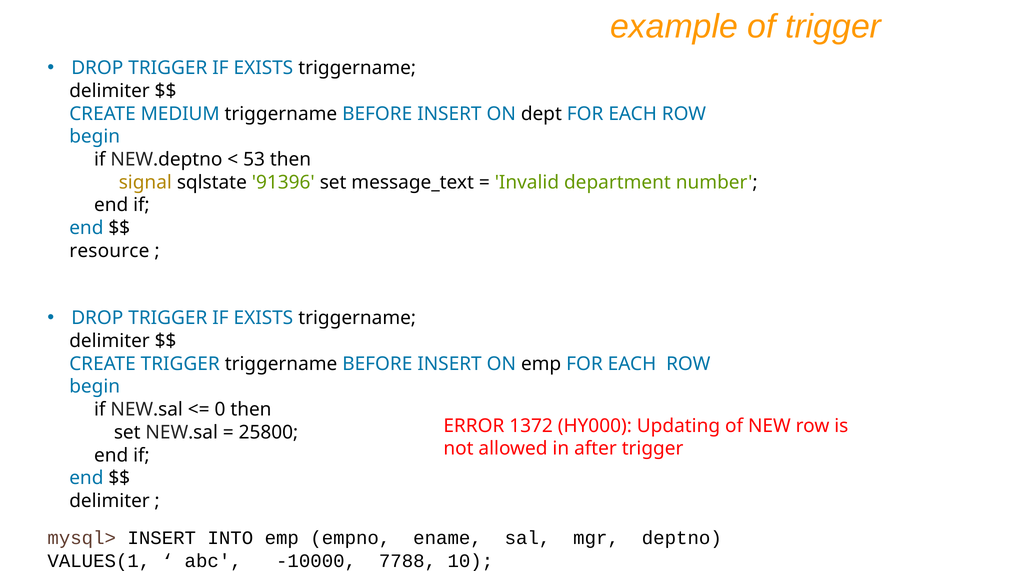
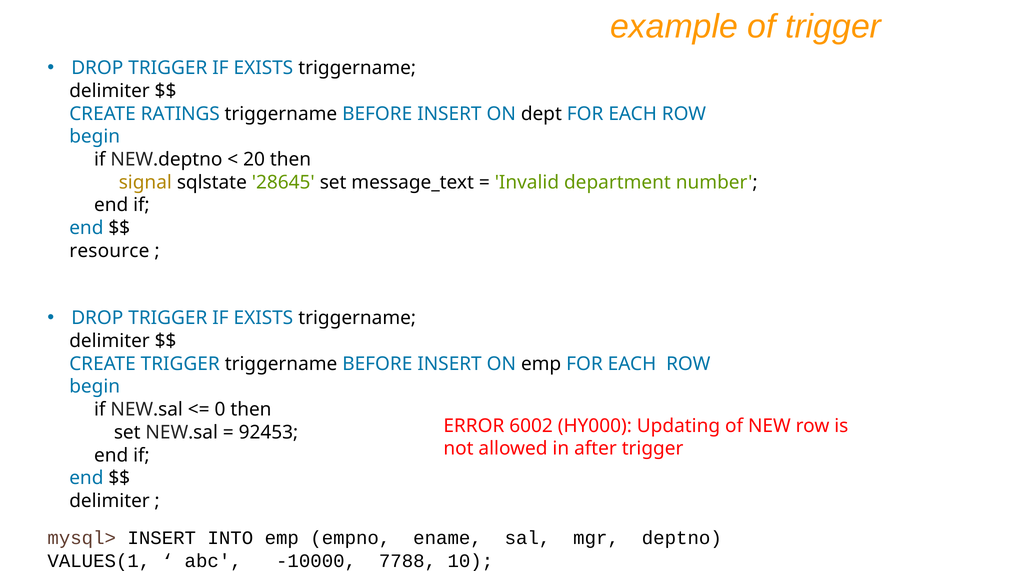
MEDIUM: MEDIUM -> RATINGS (180, 114)
53: 53 -> 20 (254, 160)
91396: 91396 -> 28645 (283, 183)
1372: 1372 -> 6002 (531, 426)
25800: 25800 -> 92453 (268, 433)
